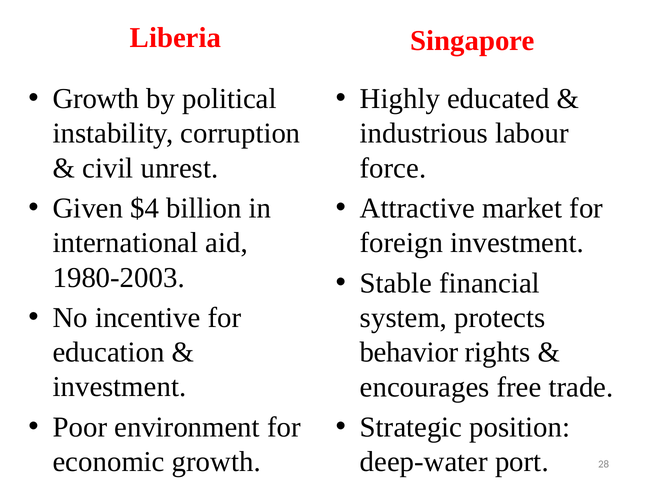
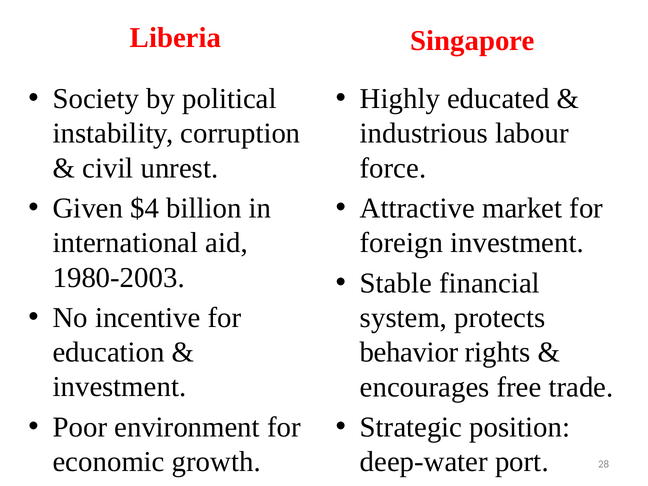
Growth: Growth -> Society (96, 99)
